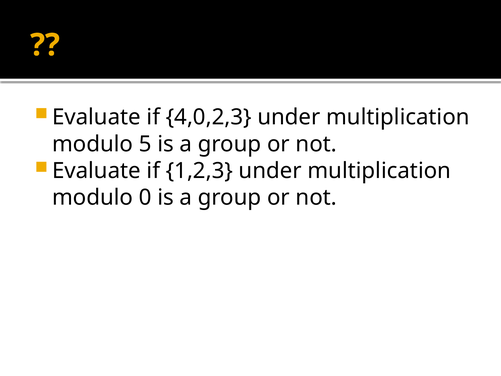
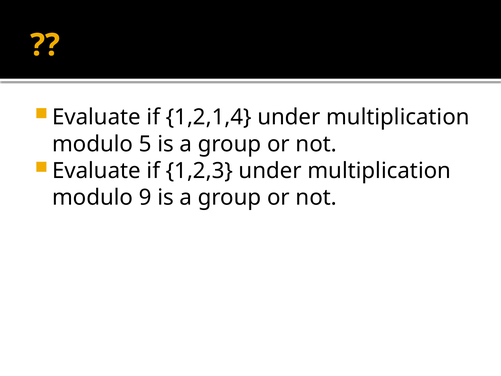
4,0,2,3: 4,0,2,3 -> 1,2,1,4 (209, 117)
0: 0 -> 9 (145, 197)
